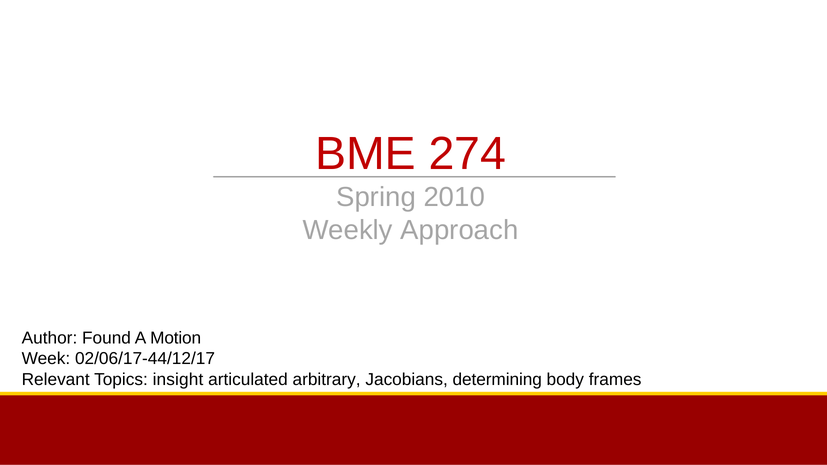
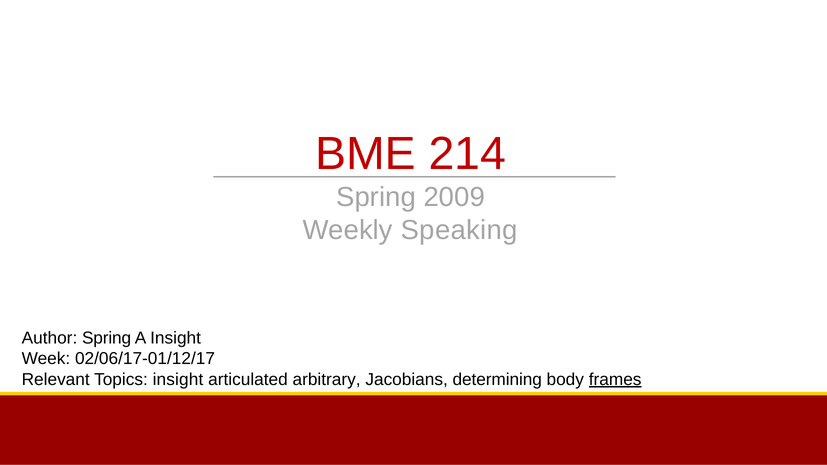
274: 274 -> 214 (467, 154)
2010: 2010 -> 2009 (454, 197)
Approach: Approach -> Speaking (459, 230)
Author Found: Found -> Spring (107, 338)
A Motion: Motion -> Insight (176, 338)
02/06/17-44/12/17: 02/06/17-44/12/17 -> 02/06/17-01/12/17 (145, 359)
frames underline: none -> present (615, 379)
